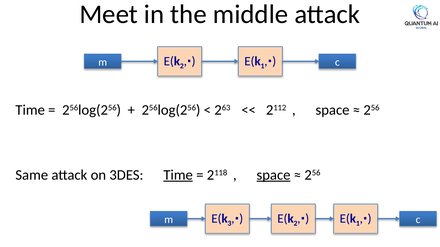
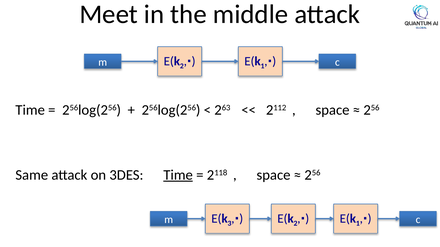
space underline: present -> none (274, 175)
